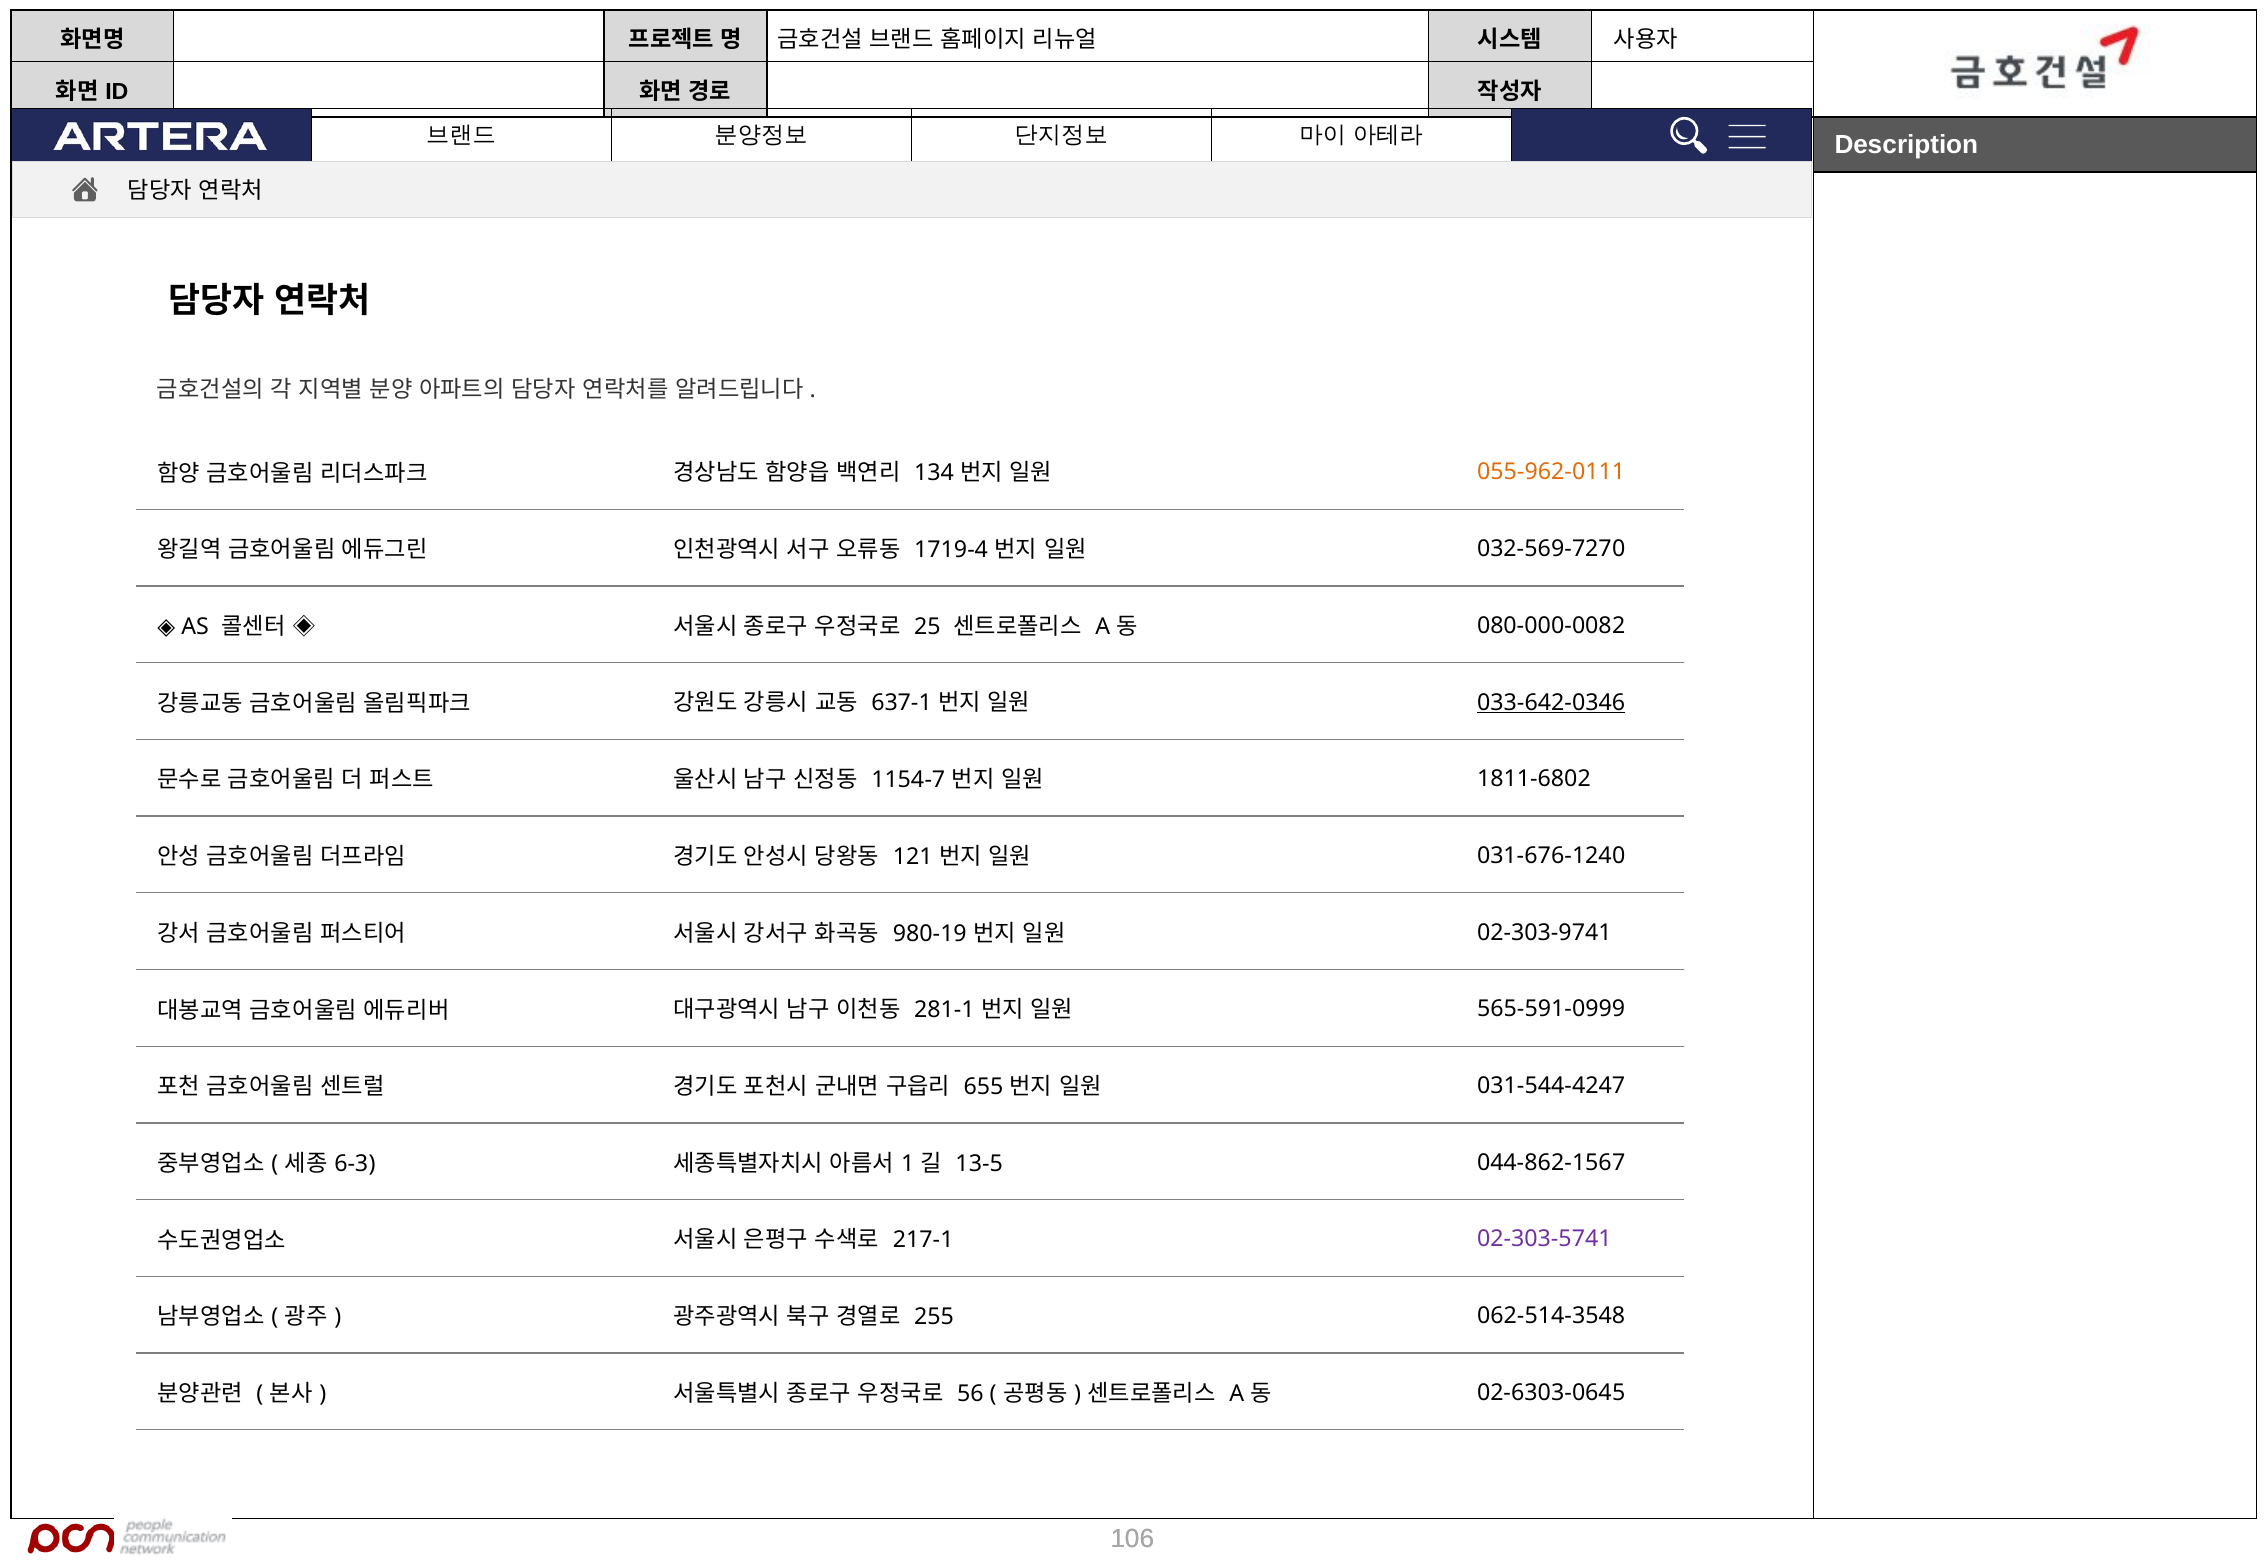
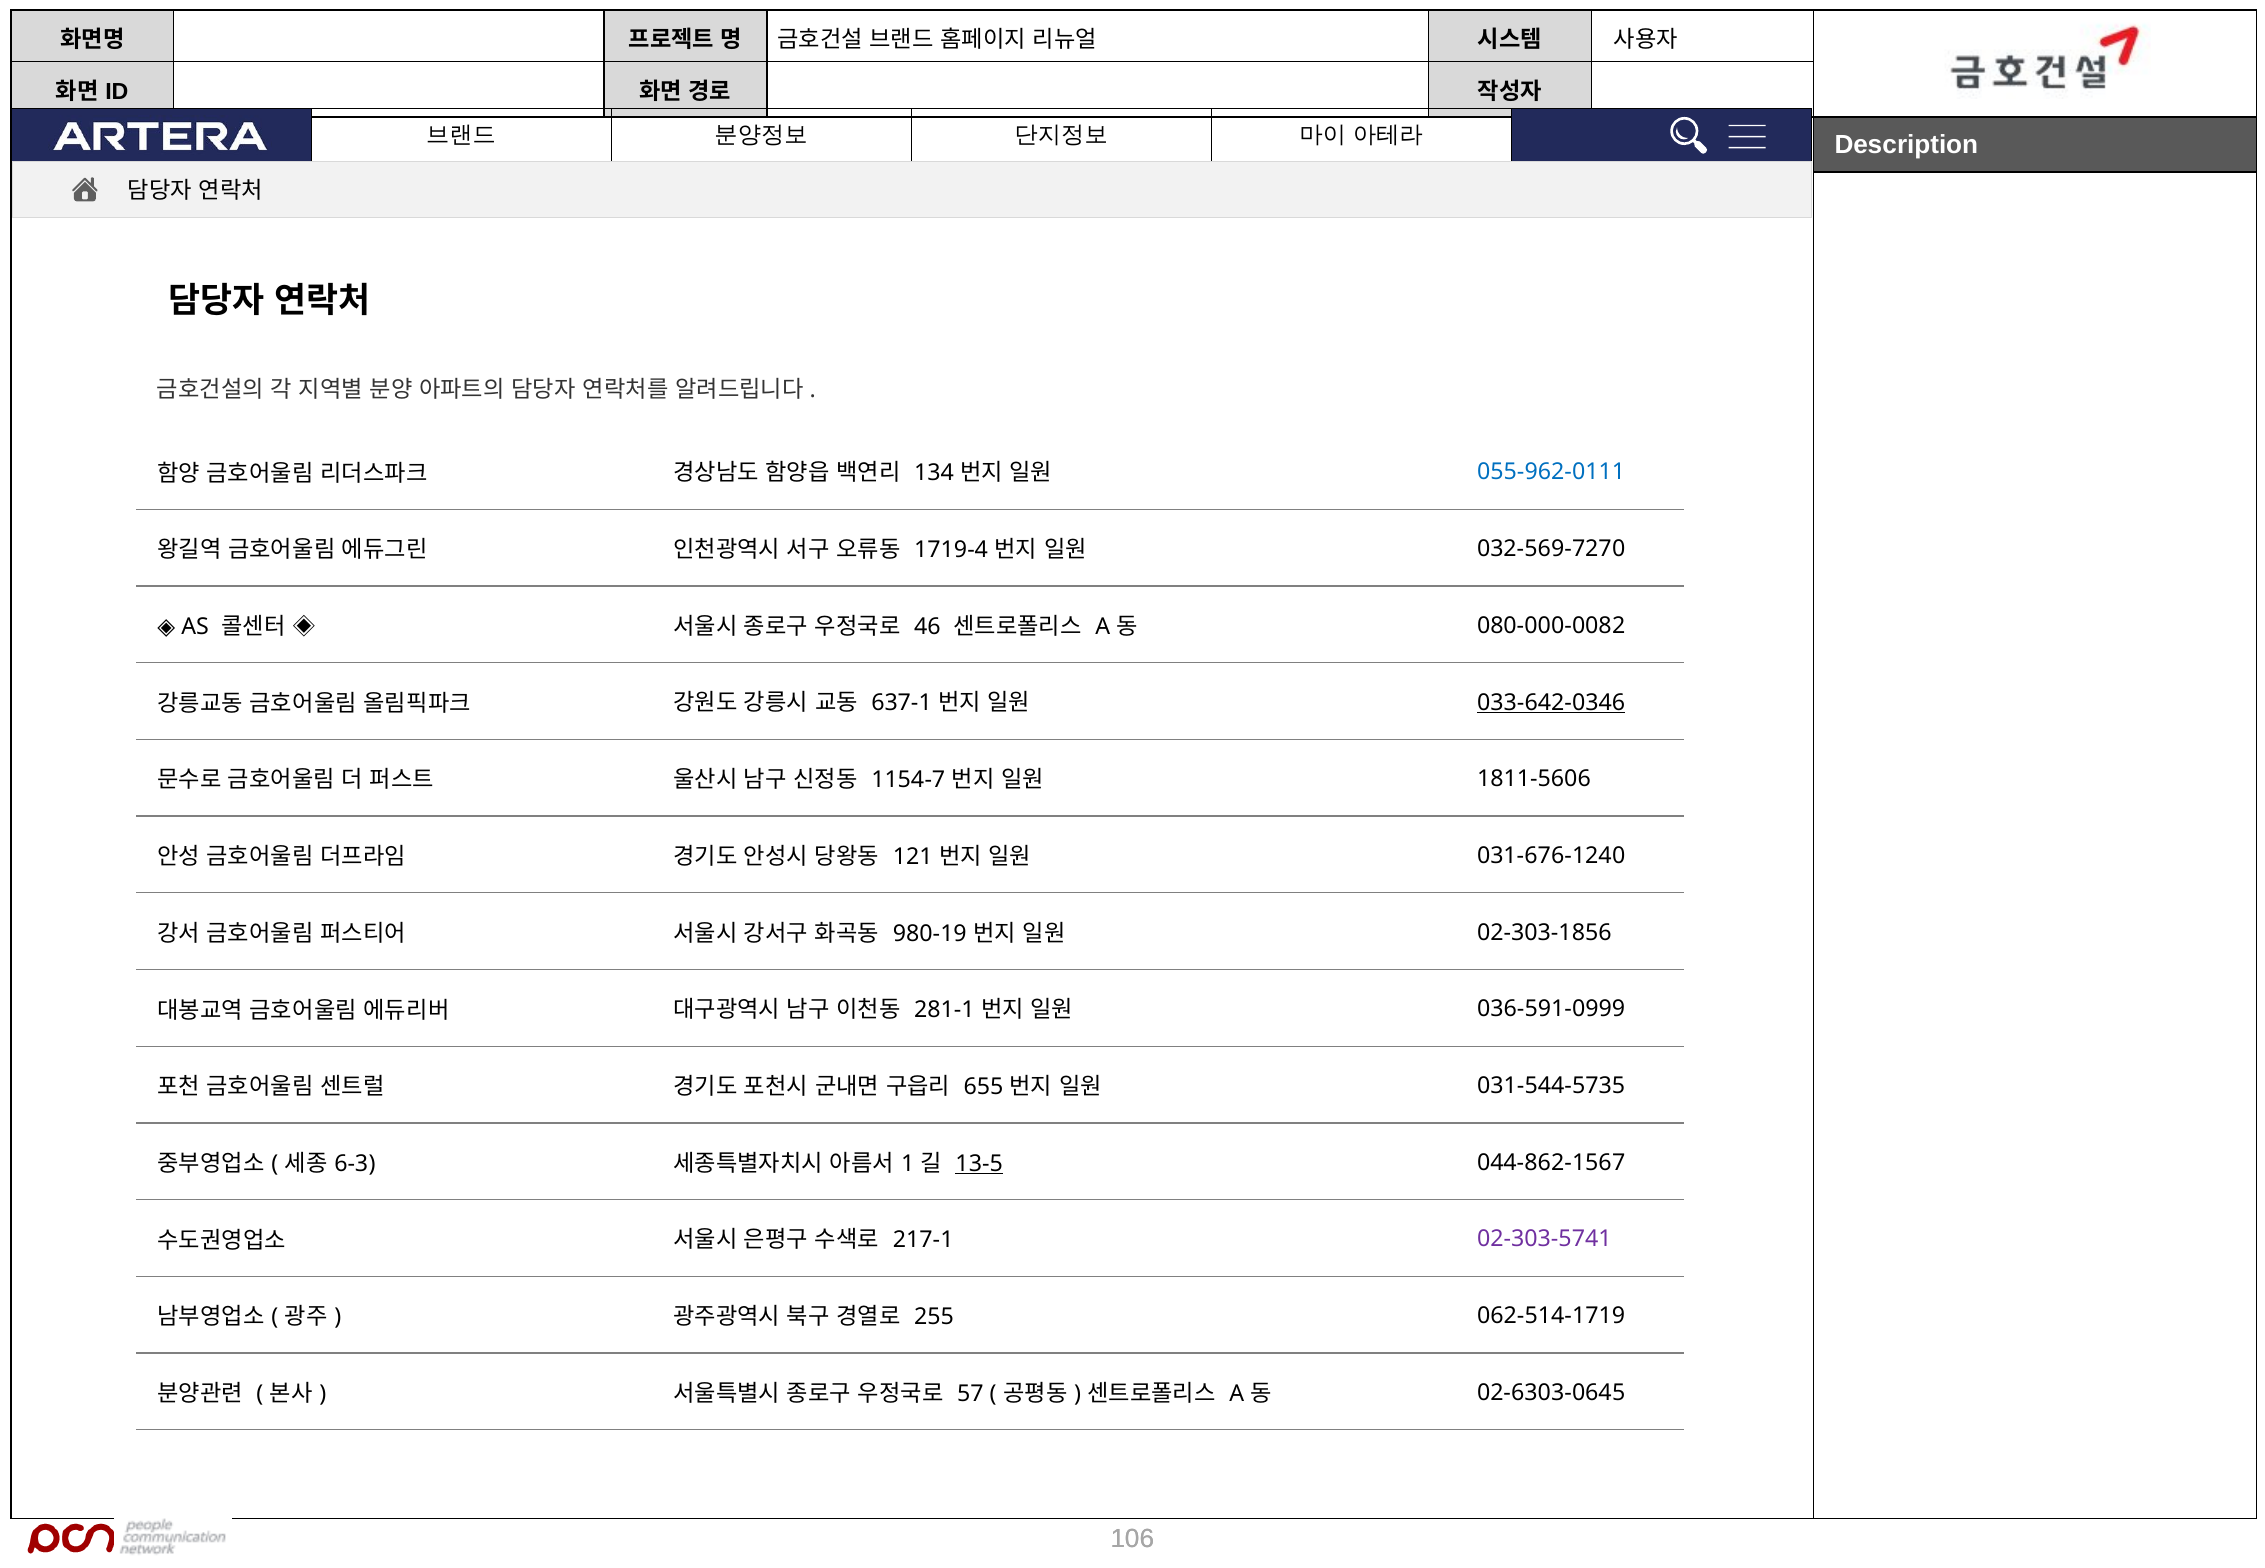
055-962-0111 colour: orange -> blue (1551, 472)
25: 25 -> 46 (927, 627)
1811-6802: 1811-6802 -> 1811-5606 (1534, 779)
02-303-9741: 02-303-9741 -> 02-303-1856 (1544, 933)
565-591-0999: 565-591-0999 -> 036-591-0999 (1551, 1009)
031-544-4247: 031-544-4247 -> 031-544-5735 (1551, 1086)
13-5 underline: none -> present (979, 1164)
062-514-3548: 062-514-3548 -> 062-514-1719 (1551, 1316)
56: 56 -> 57 (970, 1394)
